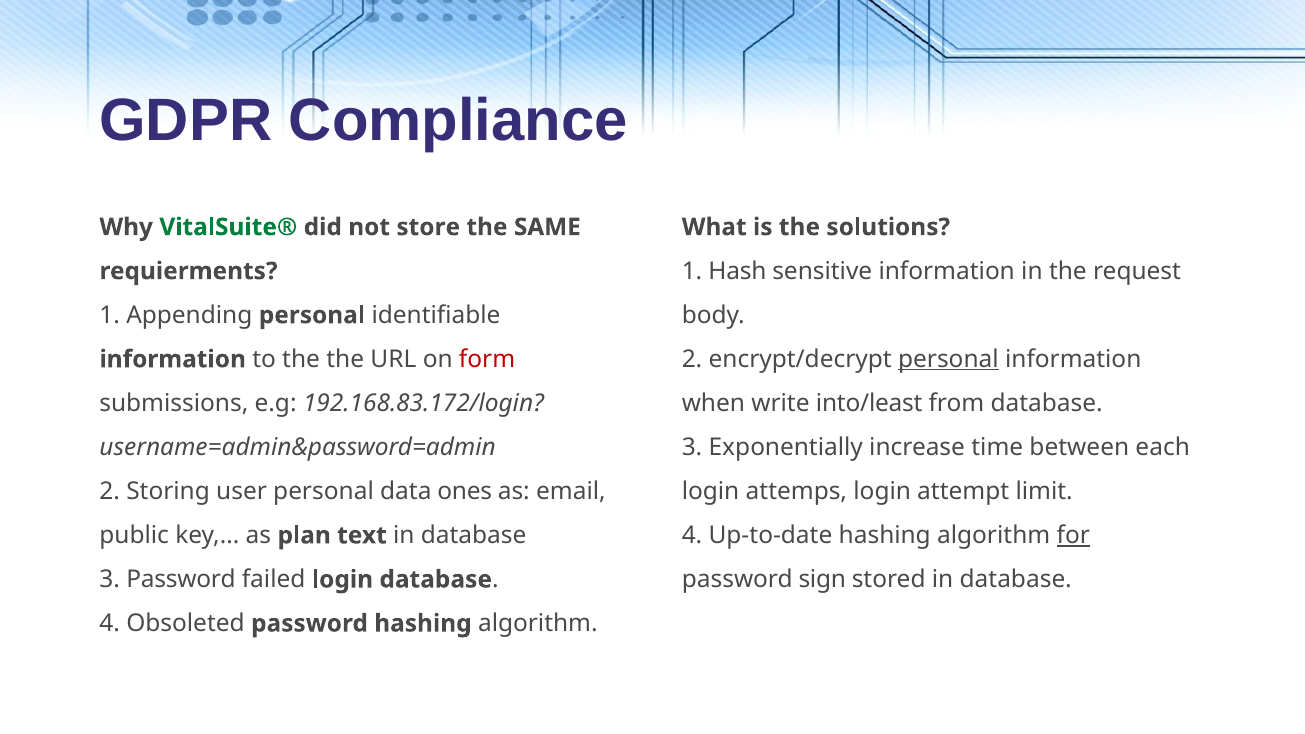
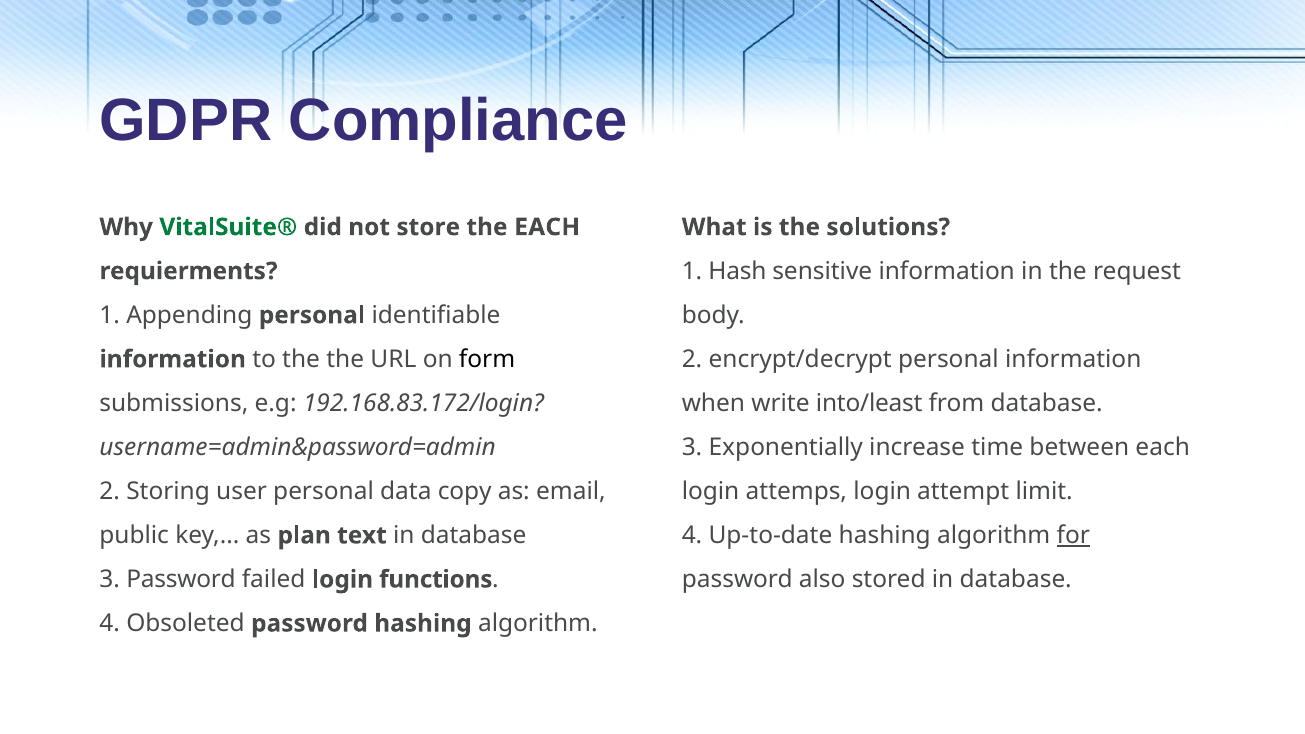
the SAME: SAME -> EACH (547, 227)
personal underline: present -> none (948, 359)
form colour: red -> black (487, 359)
ones: ones -> copy (465, 491)
login database: database -> functions (436, 579)
sign: sign -> also (822, 579)
